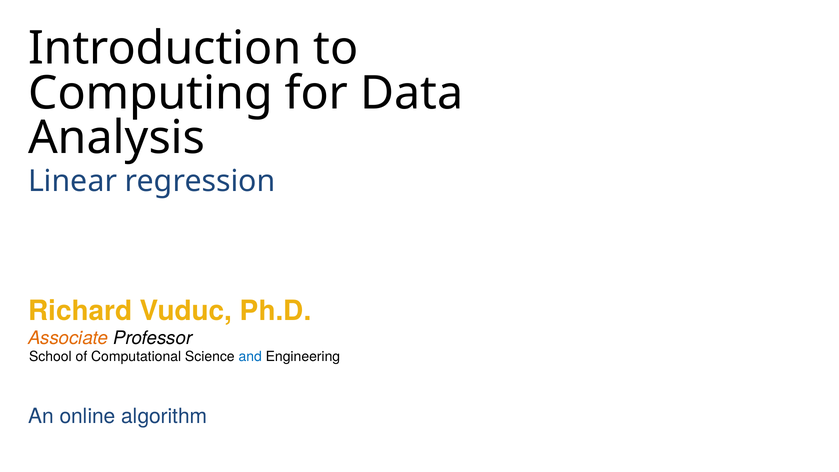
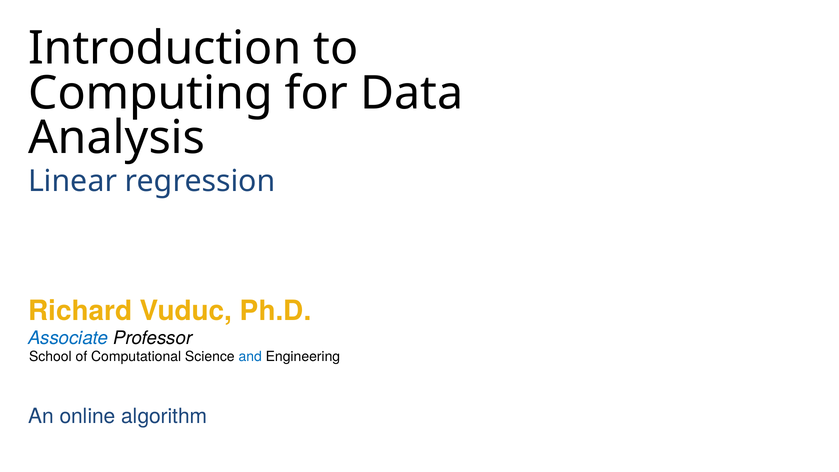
Associate colour: orange -> blue (68, 338)
